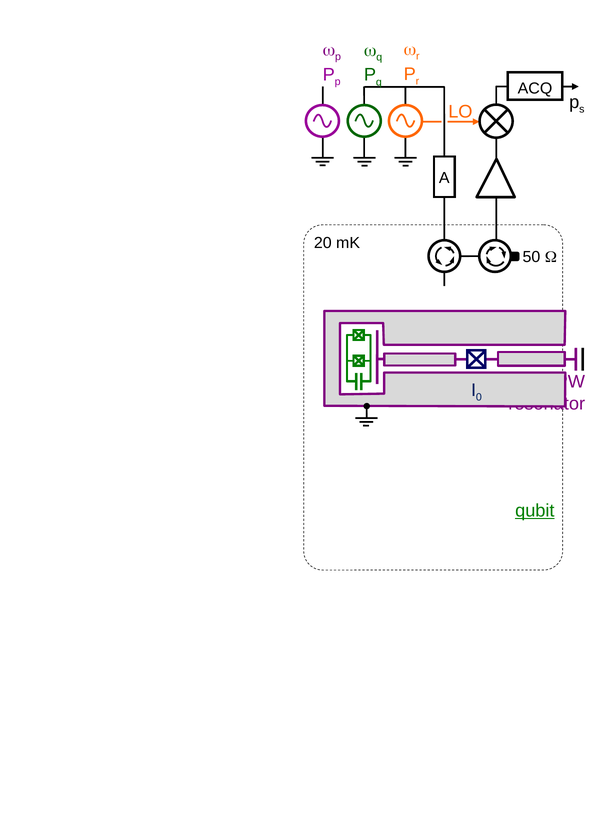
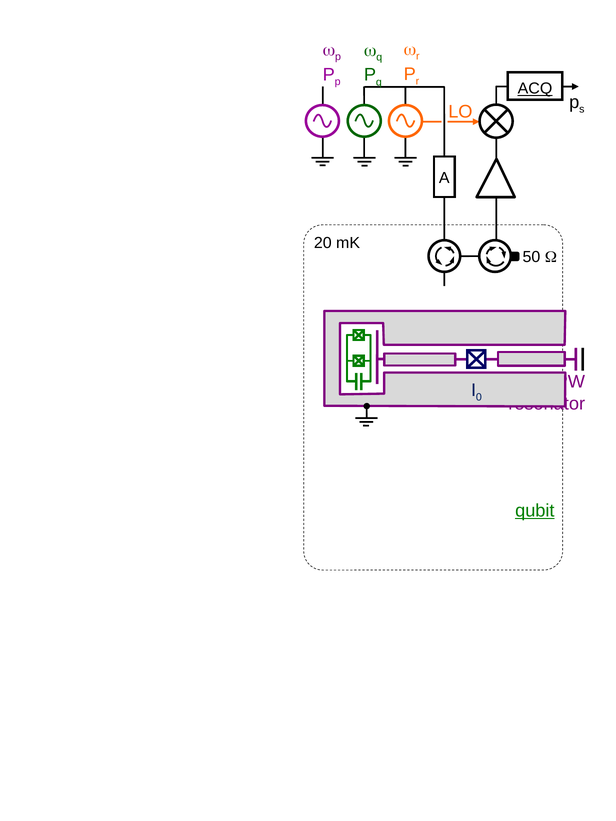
ACQ underline: none -> present (535, 89)
